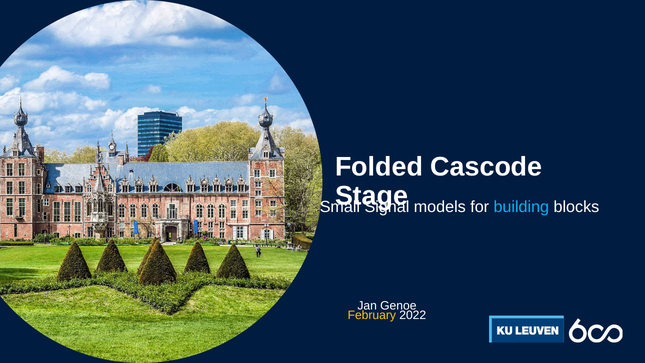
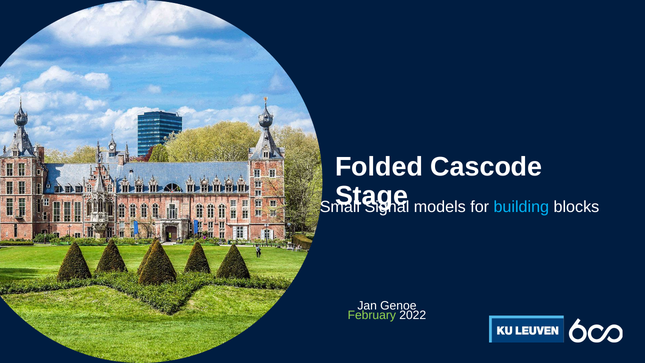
February colour: yellow -> light green (372, 315)
